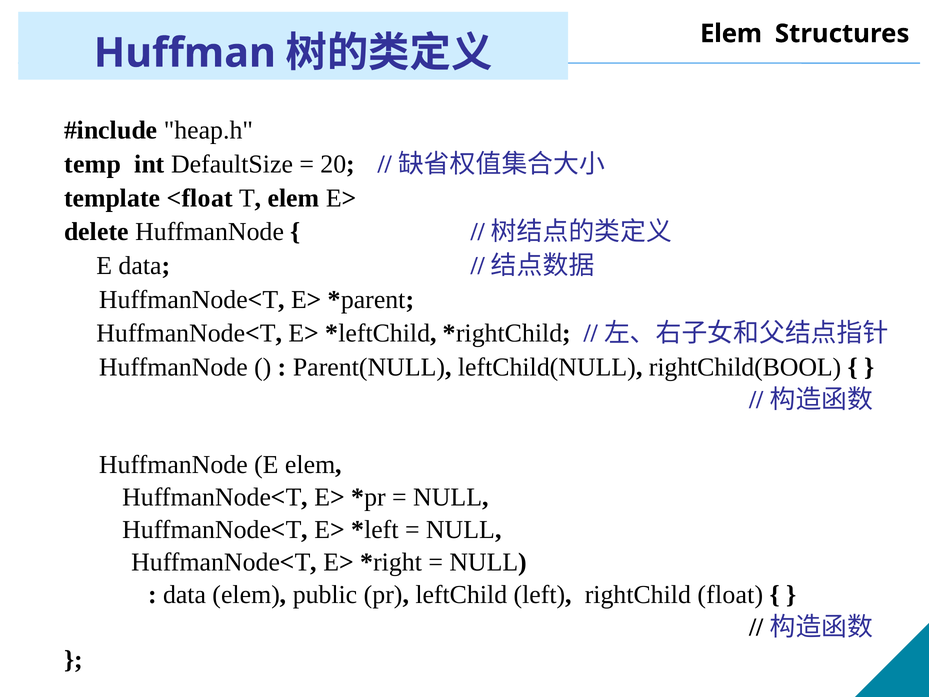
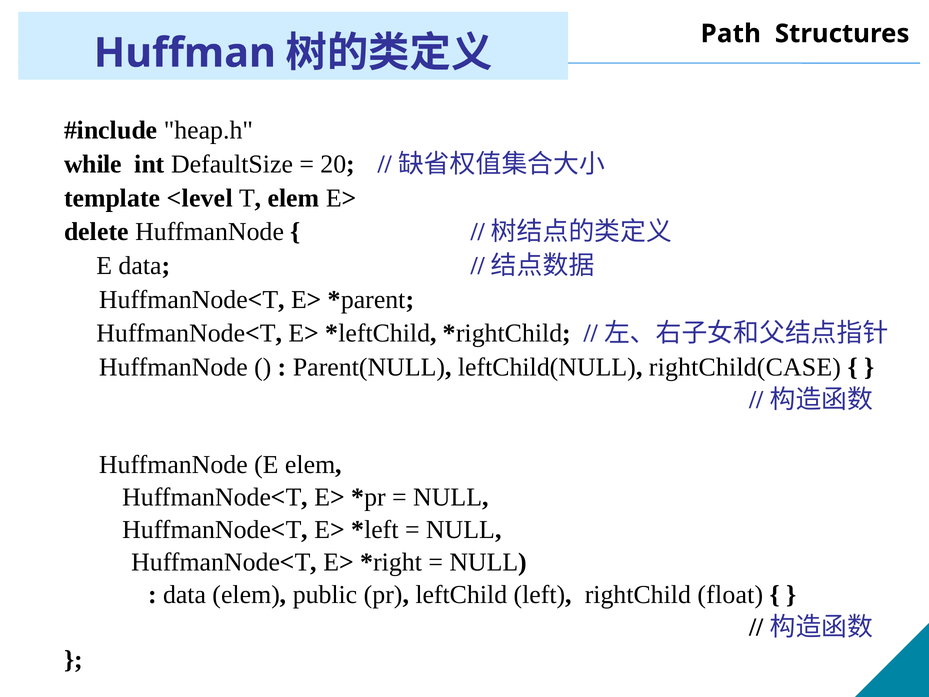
Elem: Elem -> Path (731, 34)
temp: temp -> while (93, 164)
<float: <float -> <level (200, 198)
rightChild(BOOL: rightChild(BOOL -> rightChild(CASE (745, 367)
